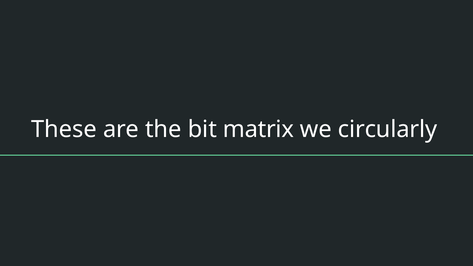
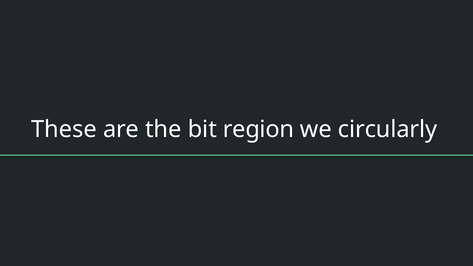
matrix: matrix -> region (258, 129)
